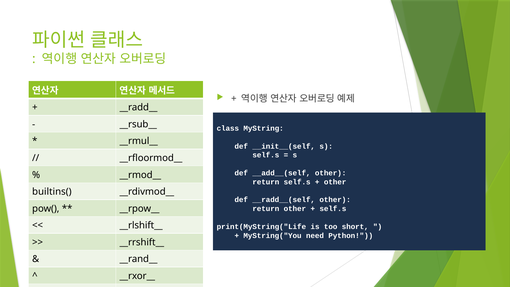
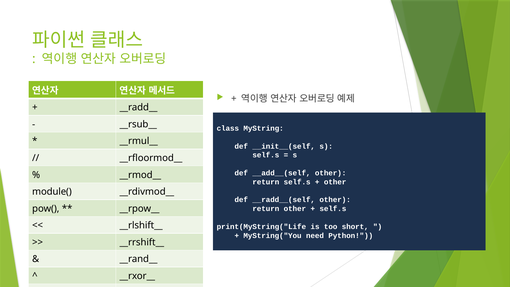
builtins(: builtins( -> module( (52, 192)
